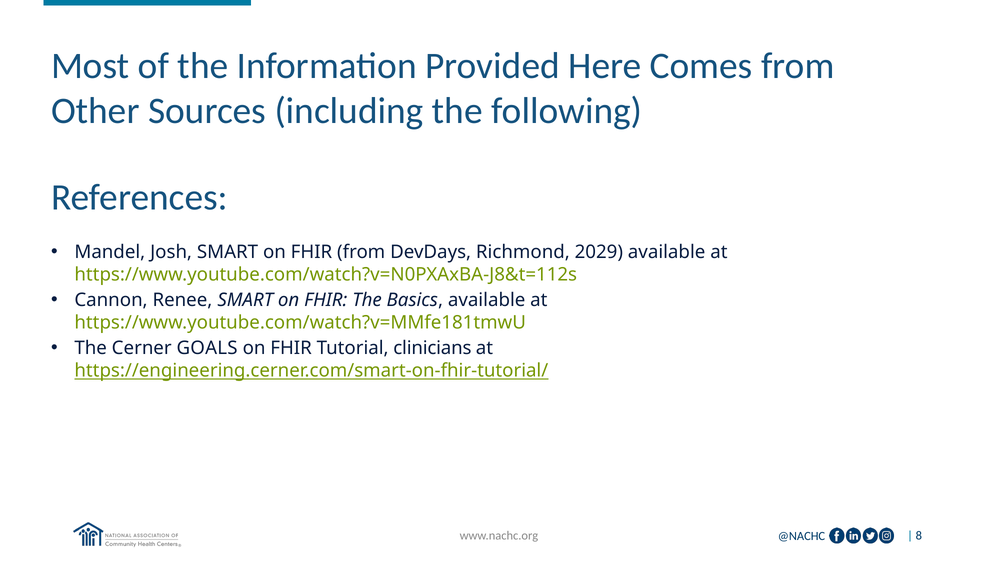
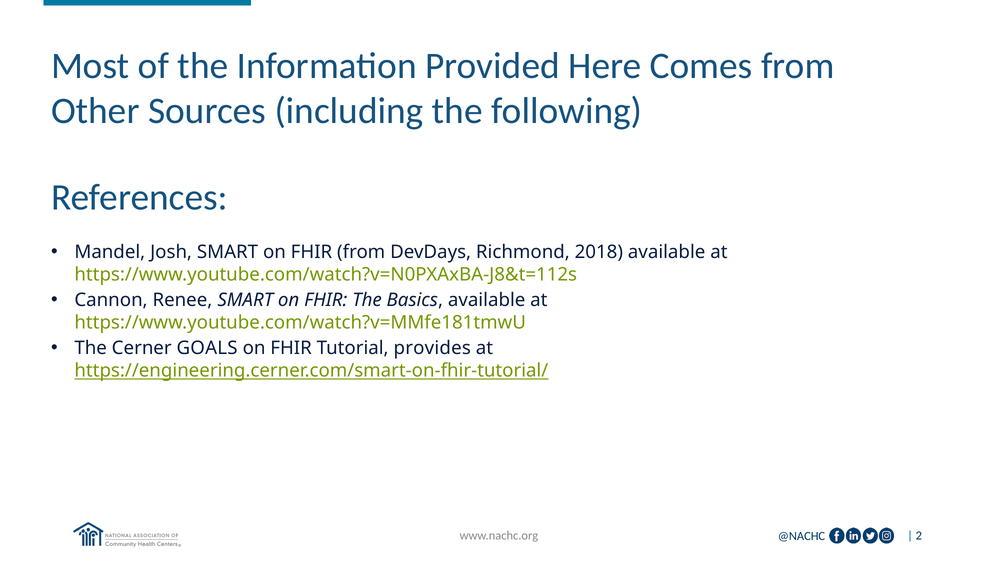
2029: 2029 -> 2018 (599, 252)
clinicians: clinicians -> provides (432, 348)
8: 8 -> 2 (919, 536)
